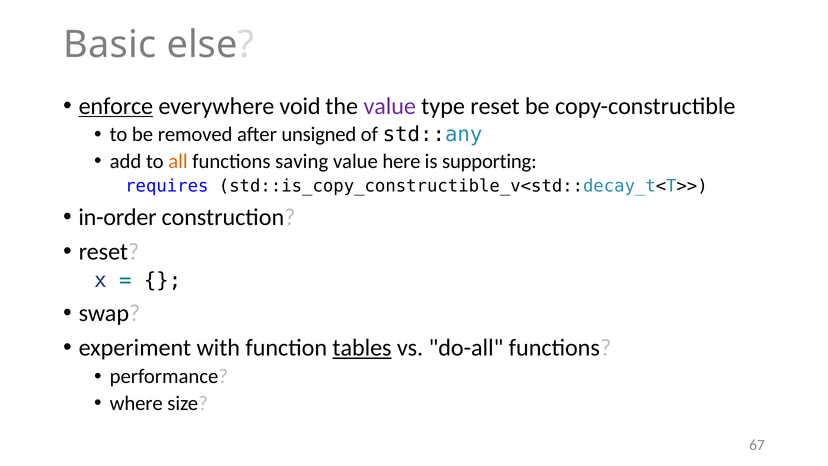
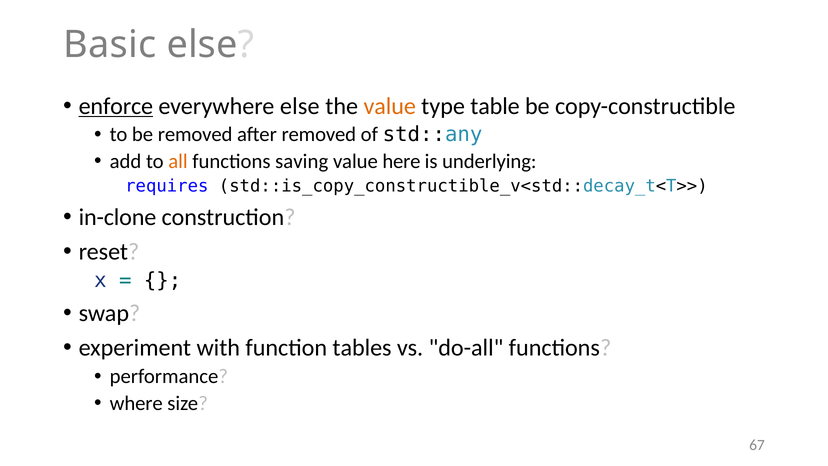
everywhere void: void -> else (300, 106)
value colour: purple -> orange (390, 106)
type reset: reset -> table (495, 106)
after unsigned: unsigned -> removed (319, 135)
supporting: supporting -> underlying (489, 161)
in-order: in-order -> in-clone (117, 217)
tables underline: present -> none (362, 348)
